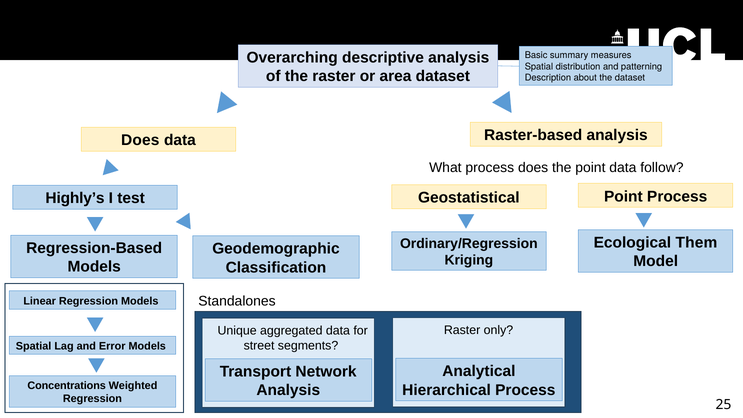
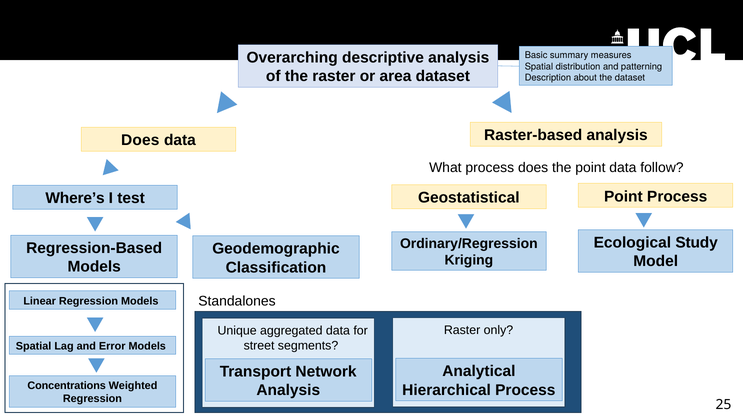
Highly’s: Highly’s -> Where’s (75, 198)
Them: Them -> Study (697, 243)
